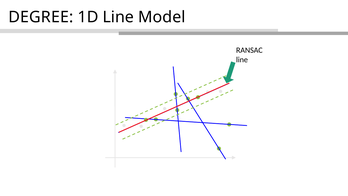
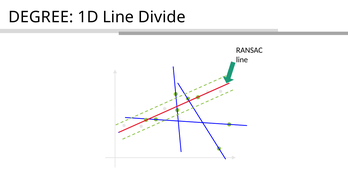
Model: Model -> Divide (162, 17)
